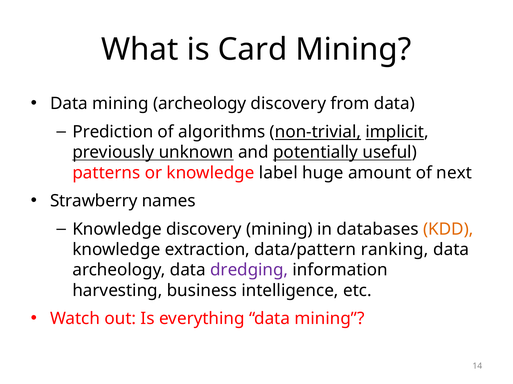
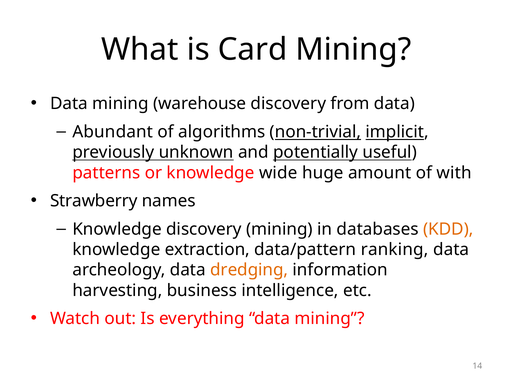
mining archeology: archeology -> warehouse (200, 104)
Prediction: Prediction -> Abundant (113, 132)
label: label -> wide (278, 173)
next: next -> with (454, 173)
dredging colour: purple -> orange (249, 271)
